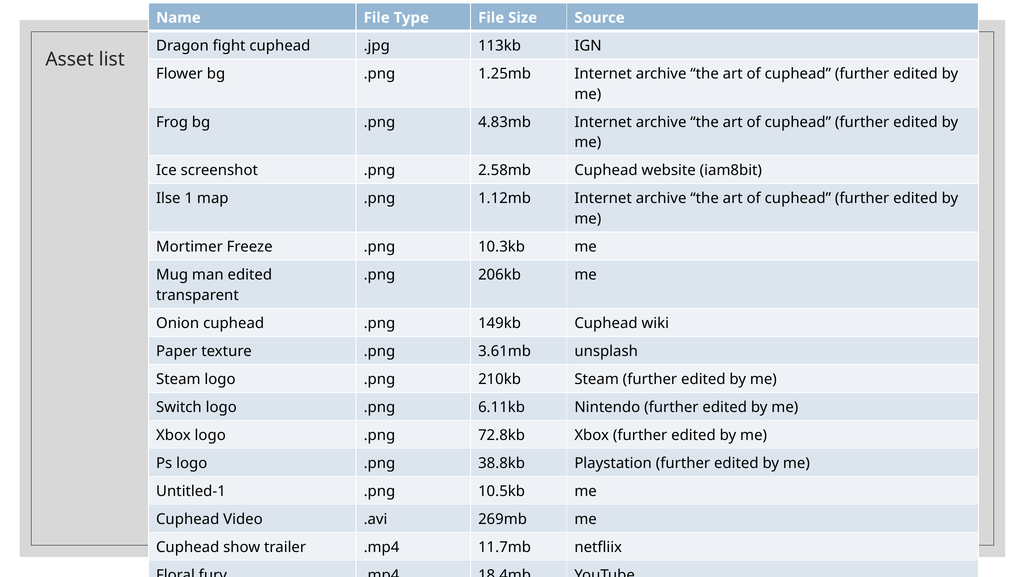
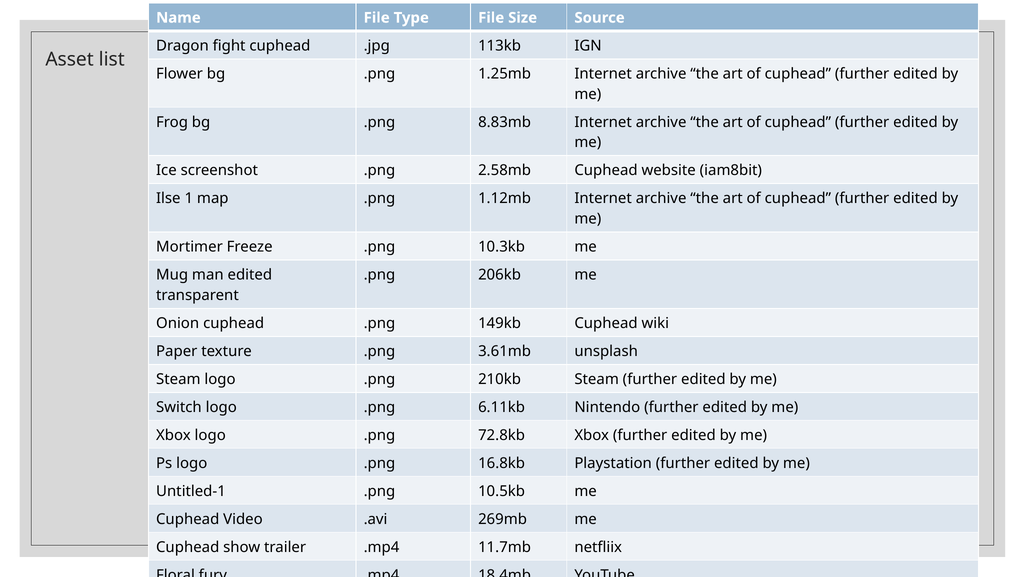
4.83mb: 4.83mb -> 8.83mb (505, 122)
38.8kb: 38.8kb -> 16.8kb (502, 463)
